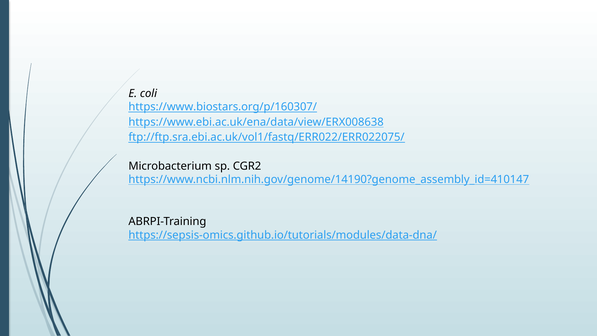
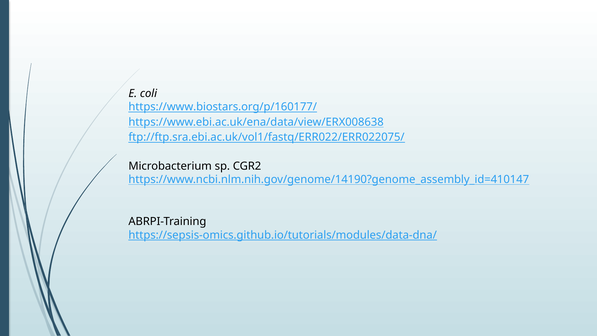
https://www.biostars.org/p/160307/: https://www.biostars.org/p/160307/ -> https://www.biostars.org/p/160177/ (223, 107)
